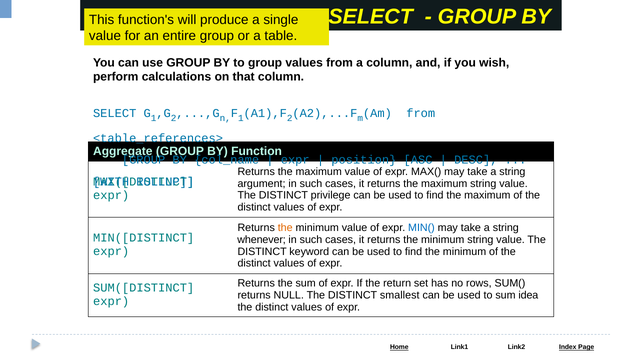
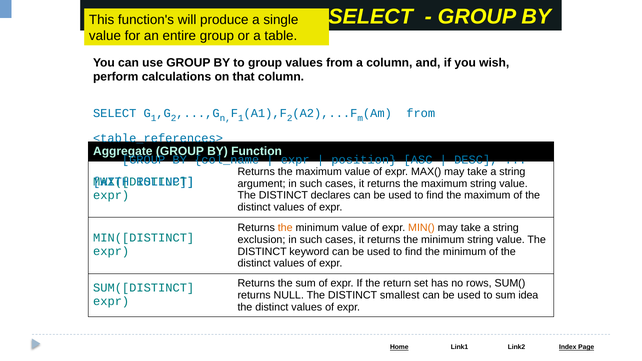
privilege: privilege -> declares (331, 195)
MIN( colour: blue -> orange (421, 228)
whenever: whenever -> exclusion (261, 240)
